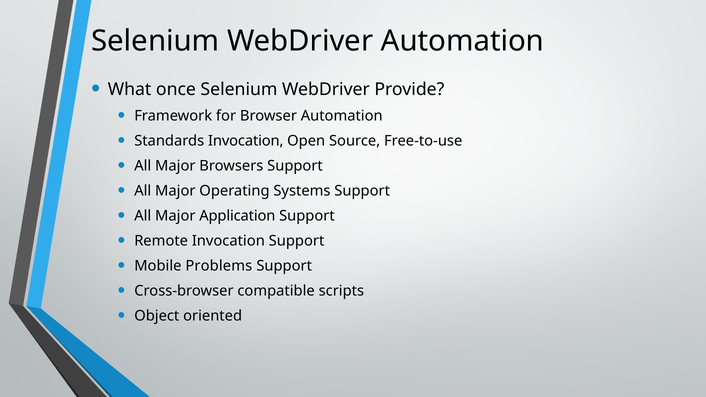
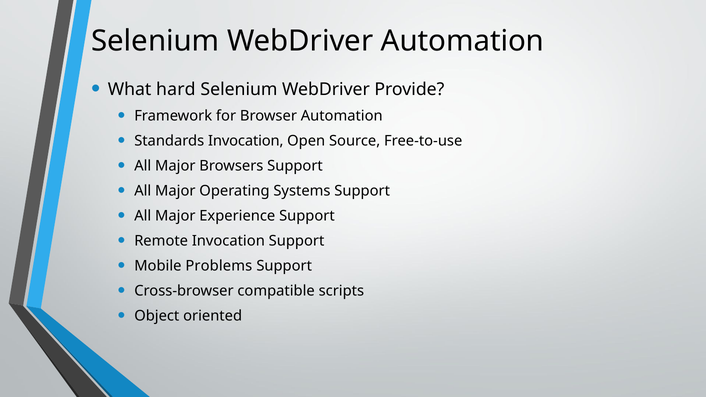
once: once -> hard (176, 89)
Application: Application -> Experience (237, 216)
